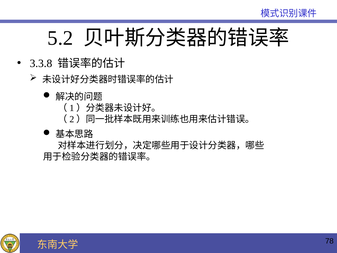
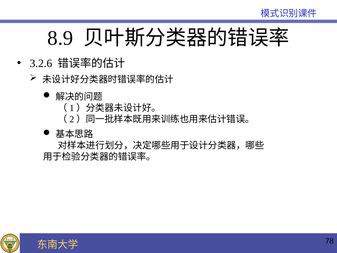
5.2: 5.2 -> 8.9 (60, 38)
3.3.8: 3.3.8 -> 3.2.6 (41, 63)
